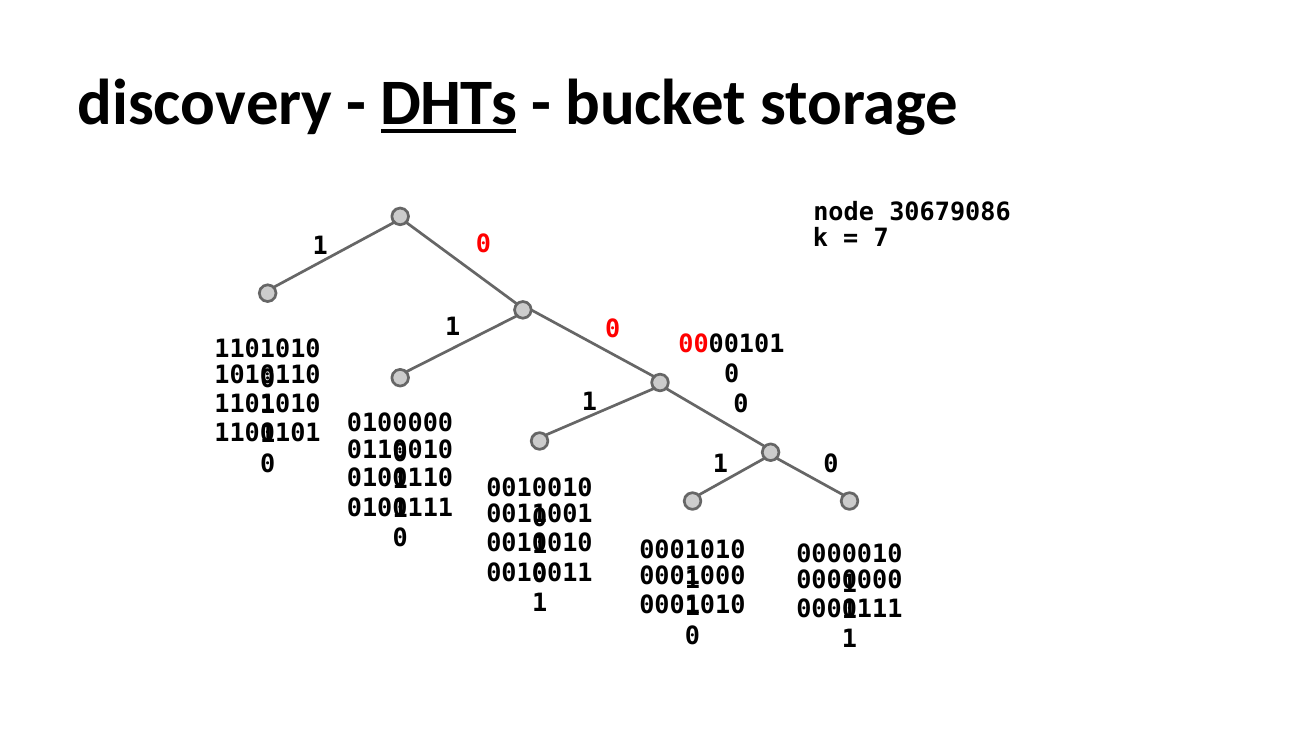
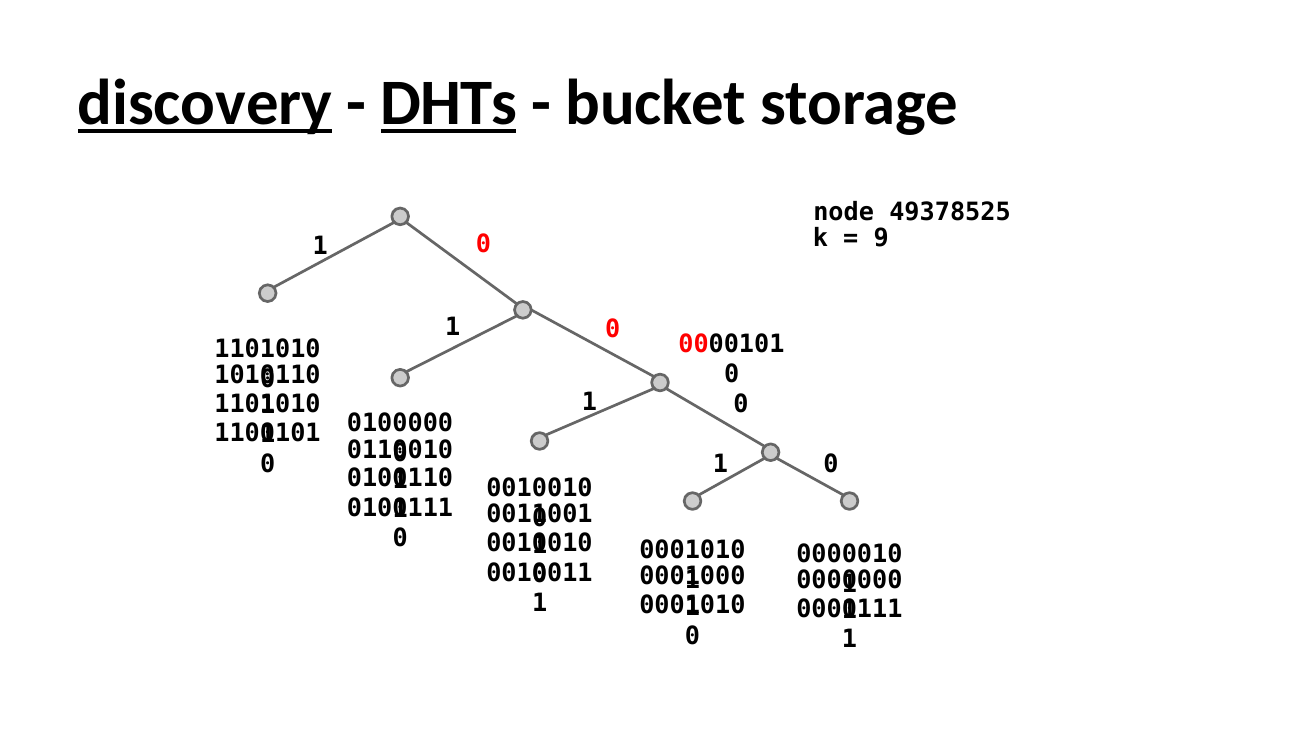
discovery underline: none -> present (205, 103)
30679086: 30679086 -> 49378525 (950, 212)
7: 7 -> 9 (881, 239)
